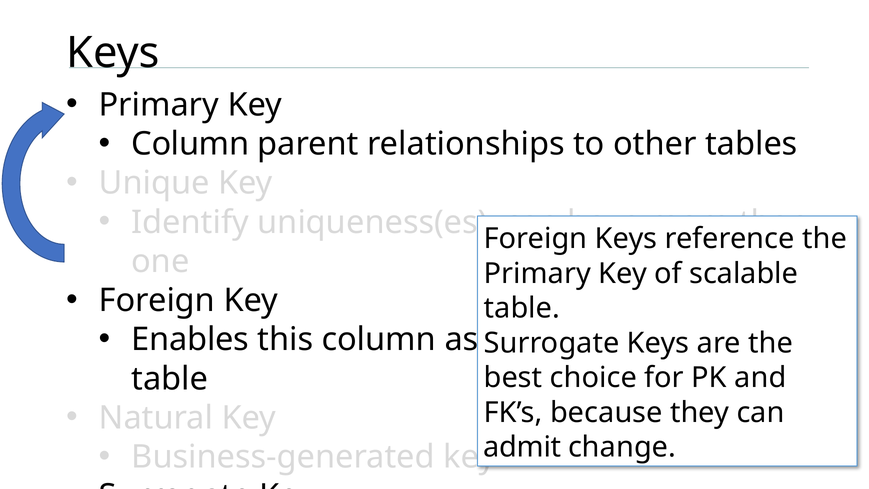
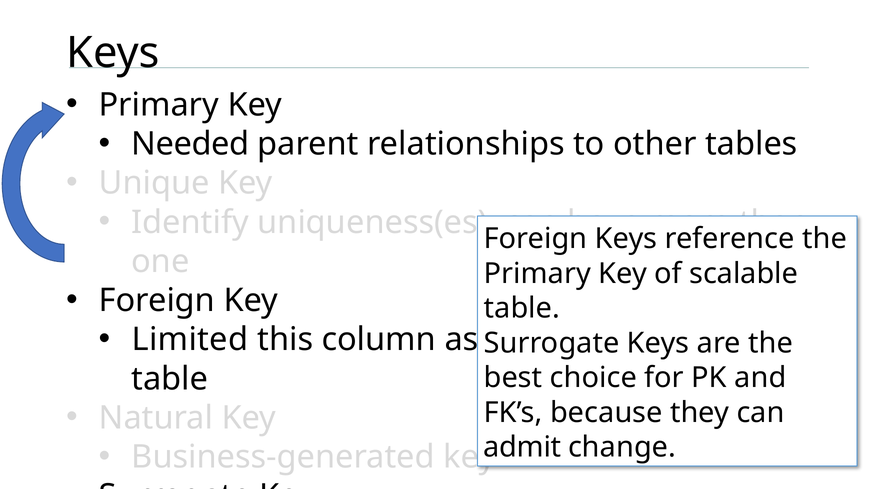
Column: Column -> Needed (190, 144)
Enables: Enables -> Limited (190, 340)
